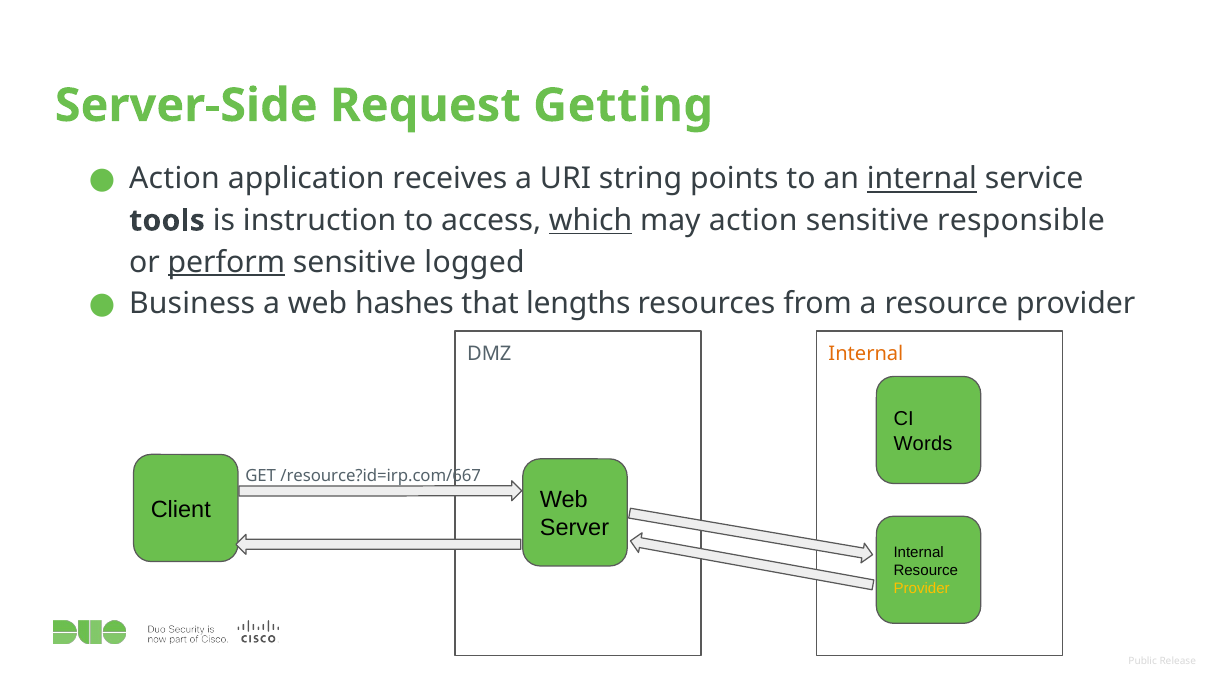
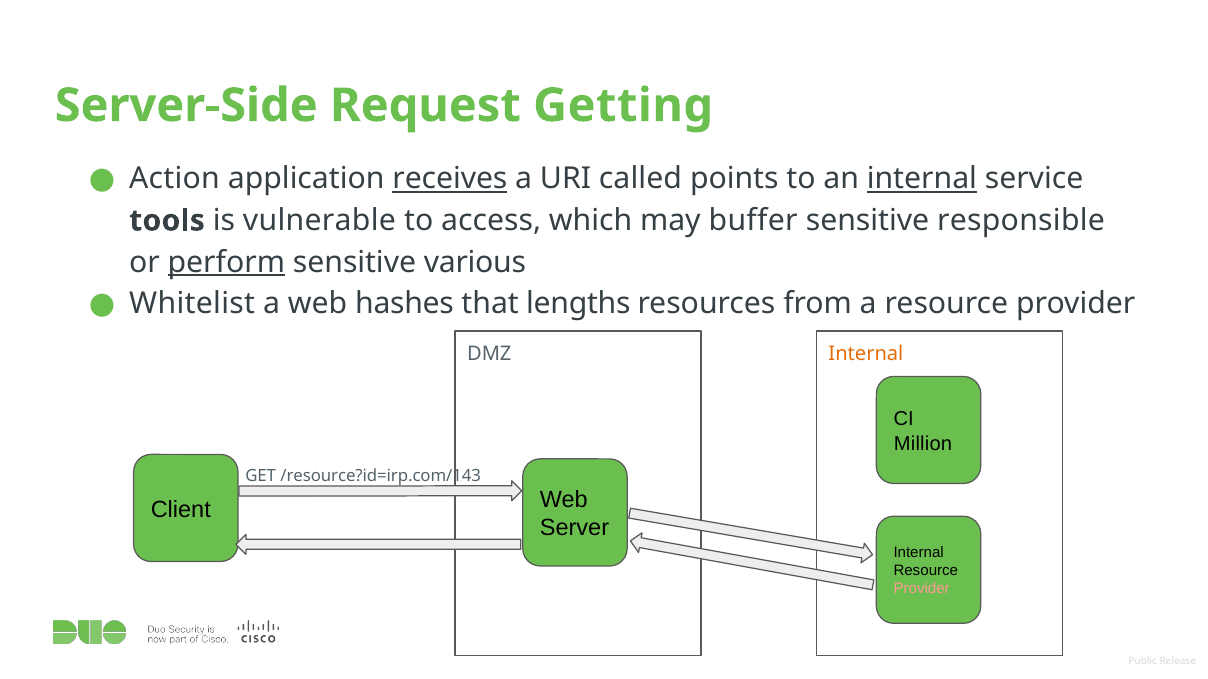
receives underline: none -> present (450, 179)
string: string -> called (640, 179)
instruction: instruction -> vulnerable (319, 221)
which underline: present -> none (591, 221)
may action: action -> buffer (753, 221)
logged: logged -> various (475, 262)
Business: Business -> Whitelist (192, 304)
Words: Words -> Million (923, 444)
/resource?id=irp.com/667: /resource?id=irp.com/667 -> /resource?id=irp.com/143 (381, 476)
Provider colour: yellow -> pink (922, 589)
